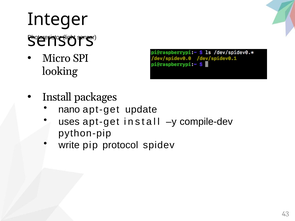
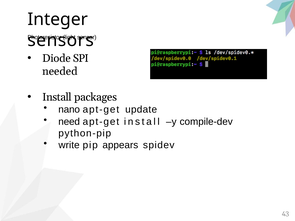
Micro: Micro -> Diode (57, 58)
looking: looking -> needed (60, 71)
uses: uses -> need (69, 122)
protocol: protocol -> appears (120, 145)
